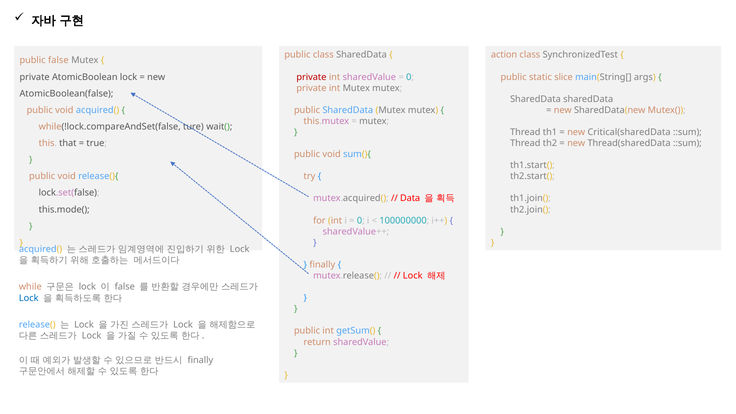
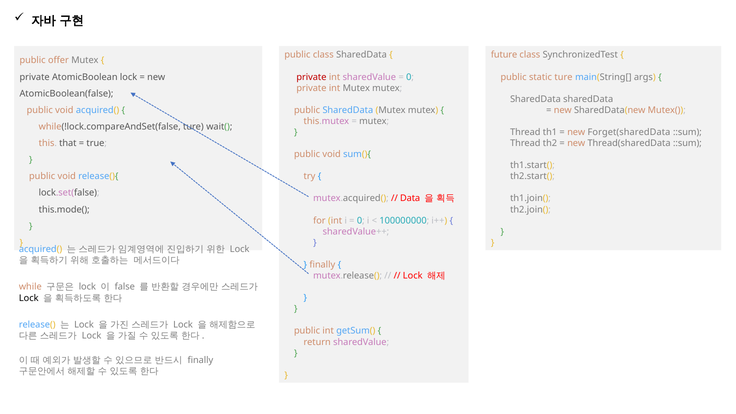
action: action -> future (504, 55)
public false: false -> offer (58, 60)
static slice: slice -> ture (563, 77)
Critical(sharedData: Critical(sharedData -> Forget(sharedData (629, 132)
Lock colour: blue -> black (29, 298)
